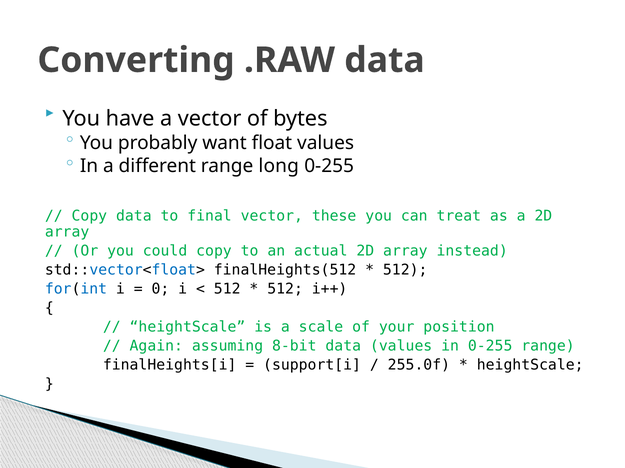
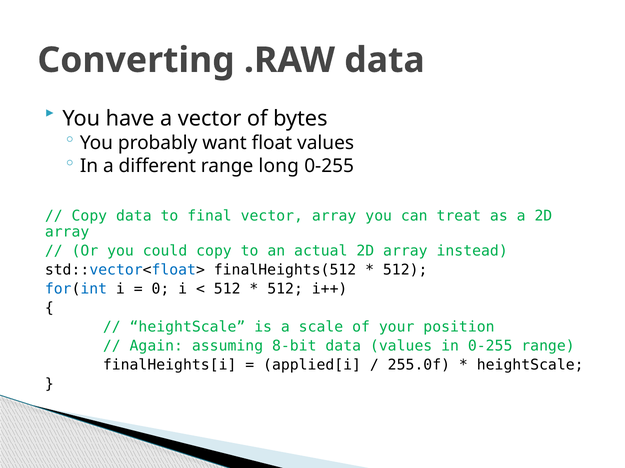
vector these: these -> array (334, 216)
support[i: support[i -> applied[i (312, 365)
